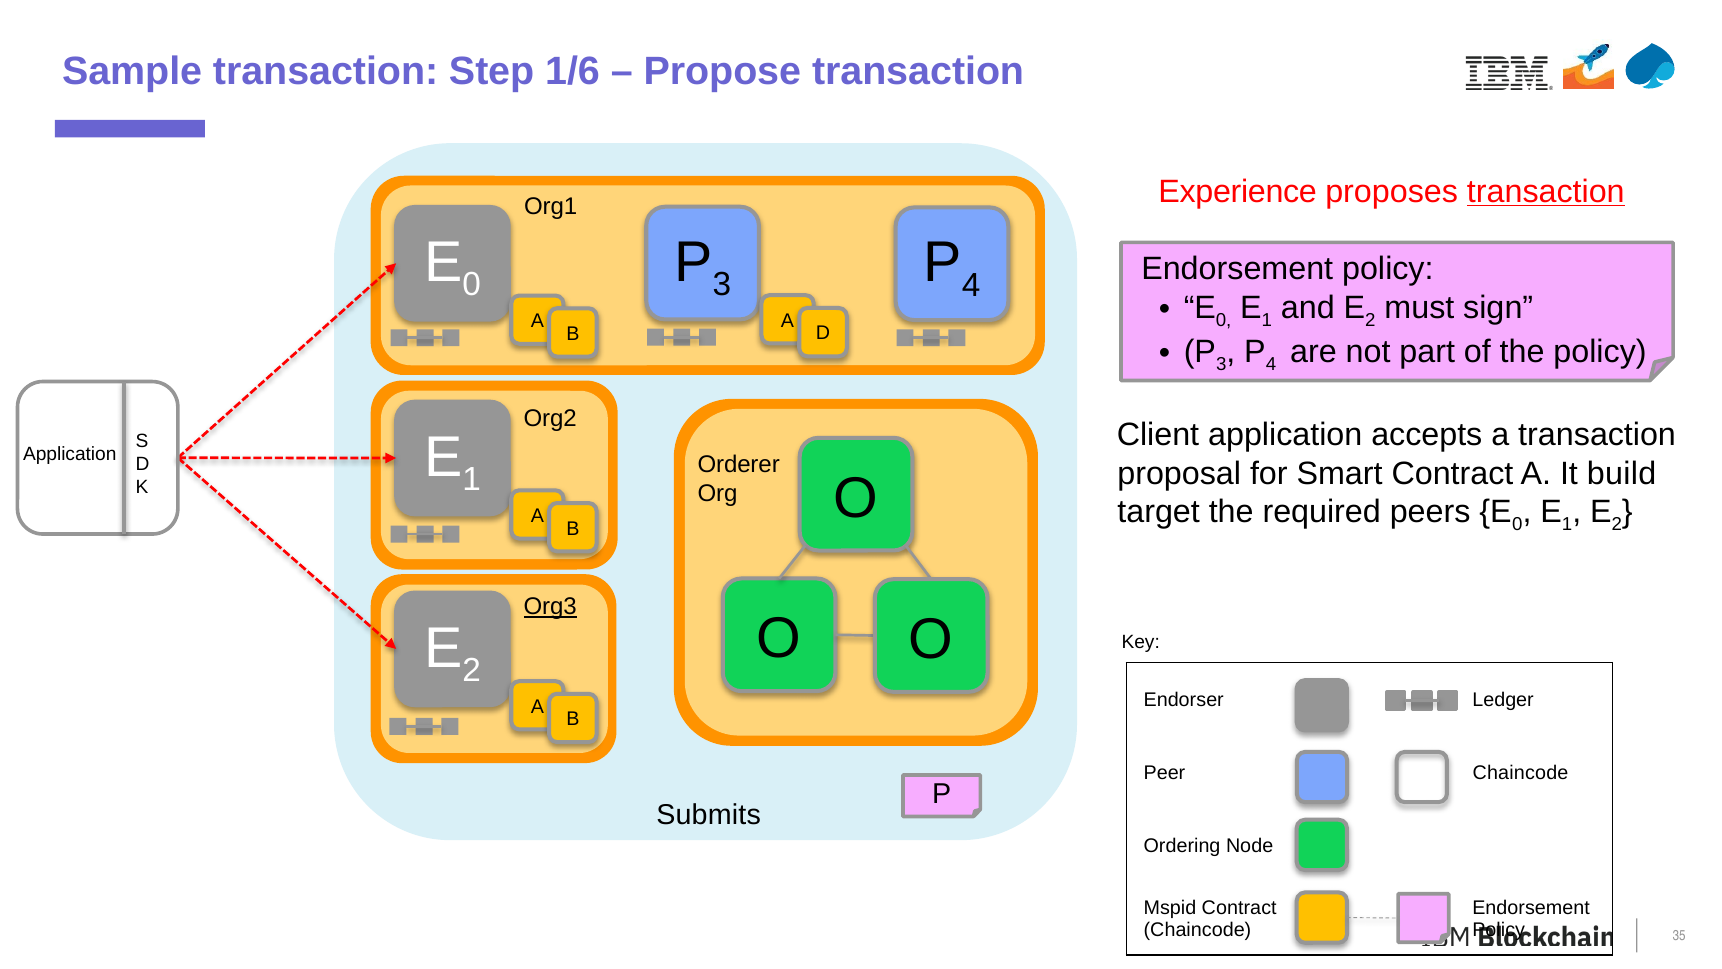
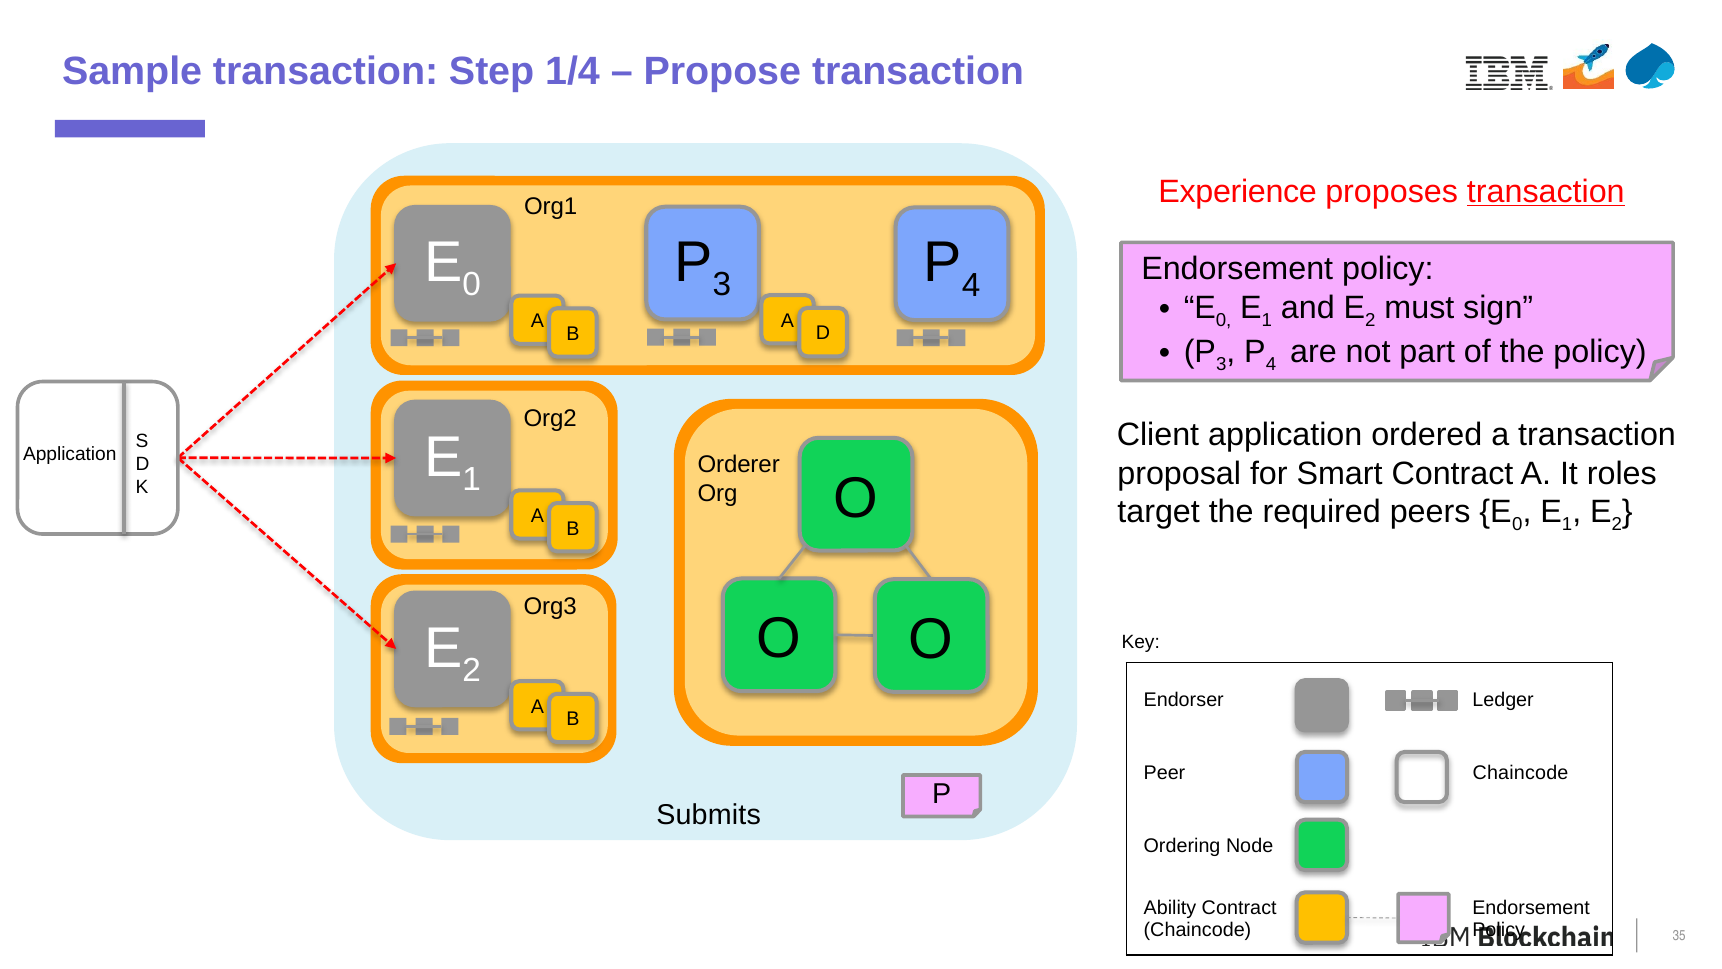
1/6: 1/6 -> 1/4 (573, 71)
accepts: accepts -> ordered (1427, 435)
build: build -> roles (1622, 473)
Org3 underline: present -> none (550, 606)
Mspid: Mspid -> Ability (1170, 908)
